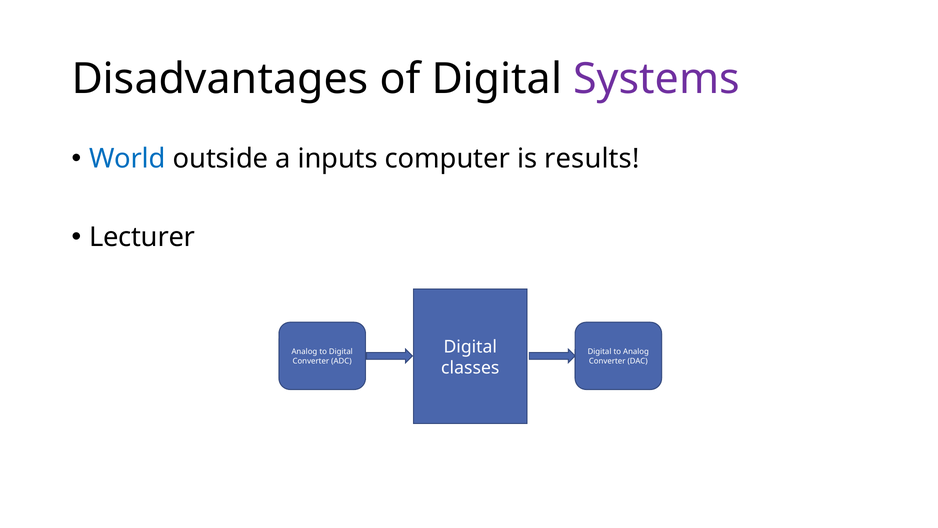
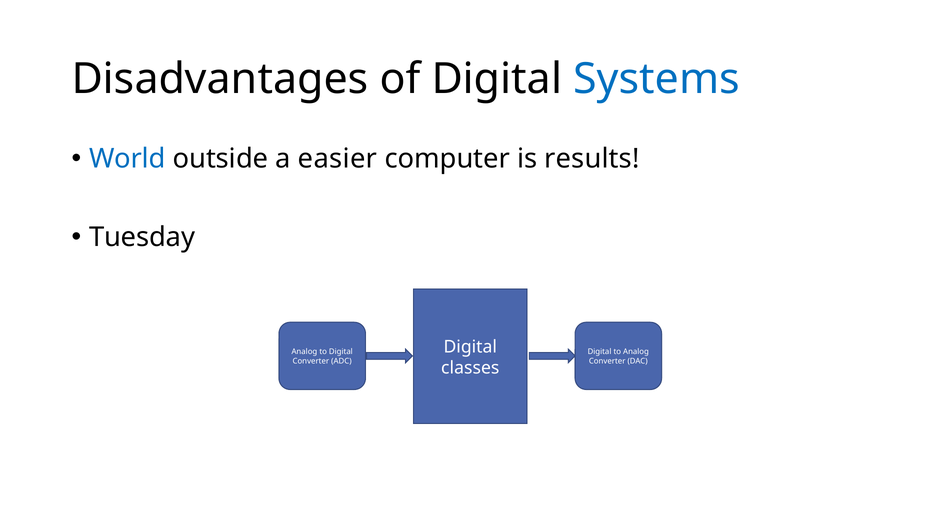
Systems colour: purple -> blue (657, 79)
inputs: inputs -> easier (338, 159)
Lecturer: Lecturer -> Tuesday (142, 237)
